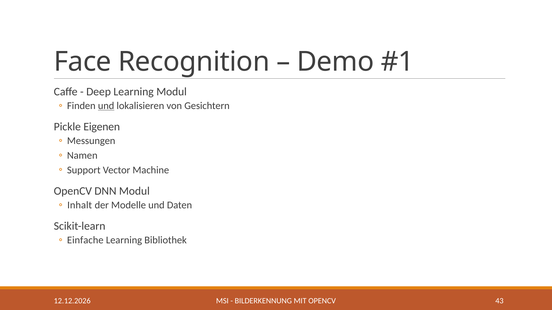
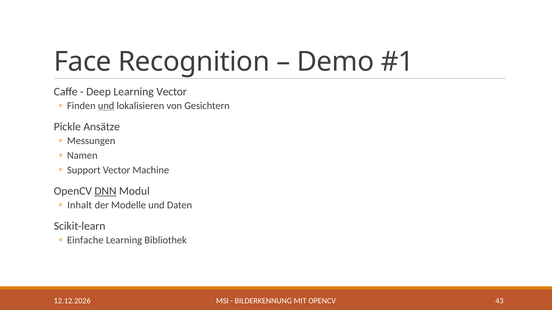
Learning Modul: Modul -> Vector (172, 92)
Eigenen: Eigenen -> Ansätze (102, 127)
DNN underline: none -> present (105, 191)
